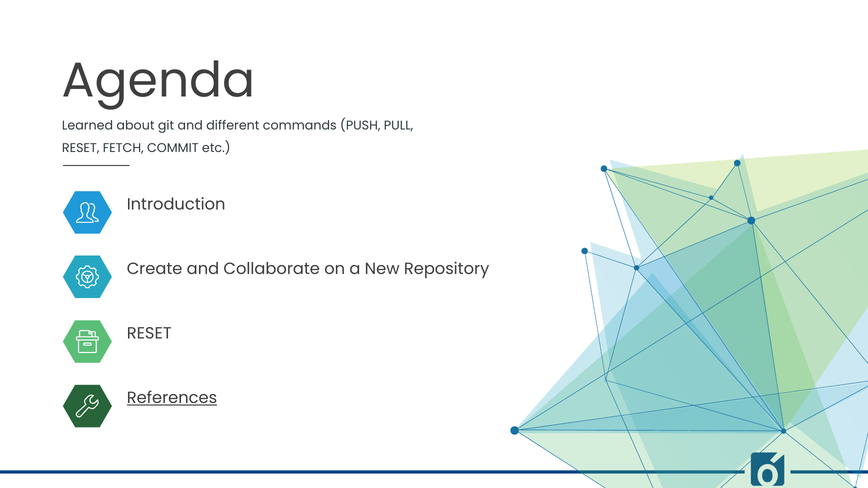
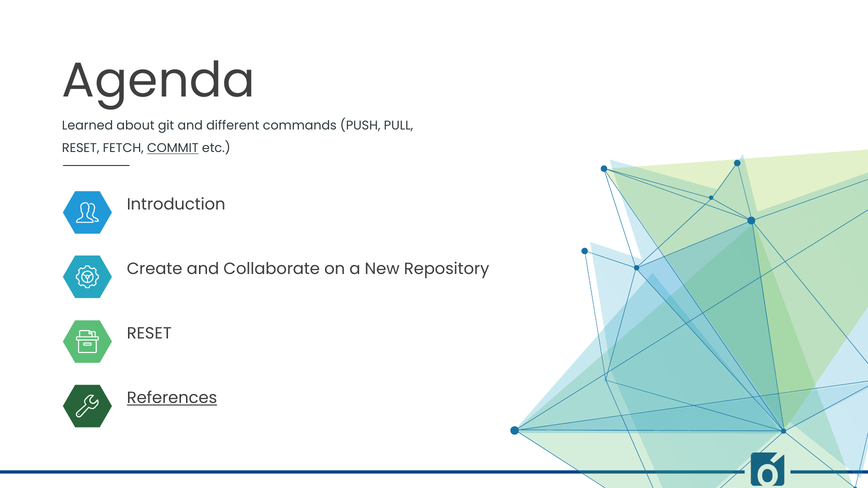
COMMIT underline: none -> present (173, 148)
